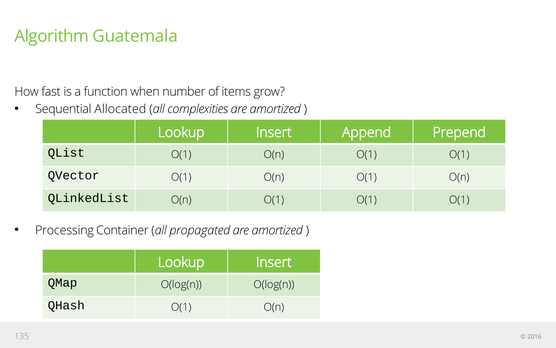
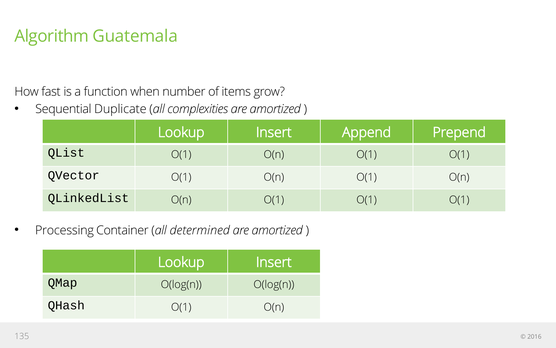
Allocated: Allocated -> Duplicate (120, 109)
propagated: propagated -> determined (200, 230)
